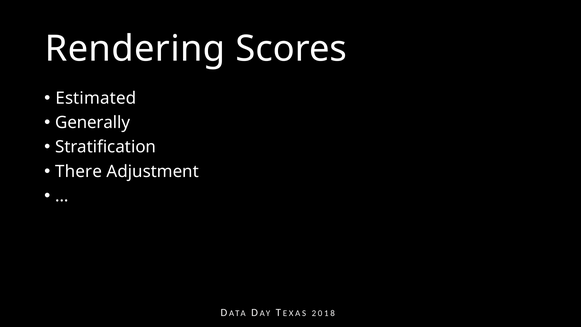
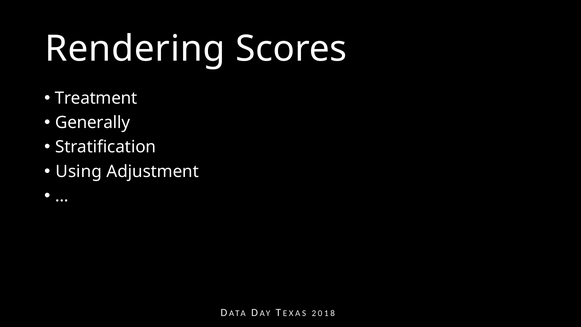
Estimated: Estimated -> Treatment (96, 98)
There: There -> Using (79, 171)
